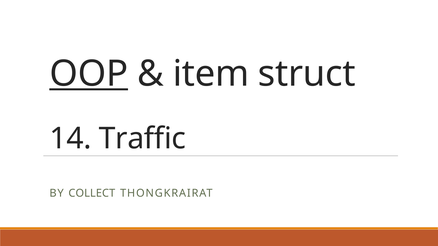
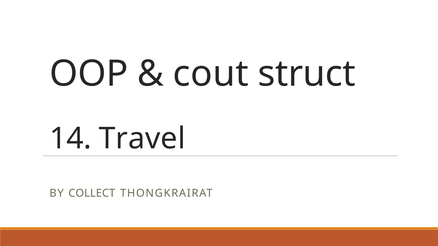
OOP underline: present -> none (89, 74)
item: item -> cout (211, 74)
Traffic: Traffic -> Travel (142, 139)
